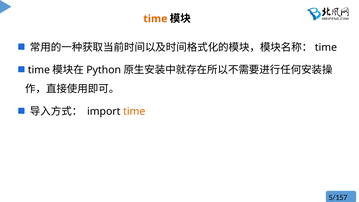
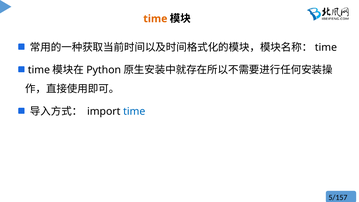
time colour: orange -> blue (134, 111)
